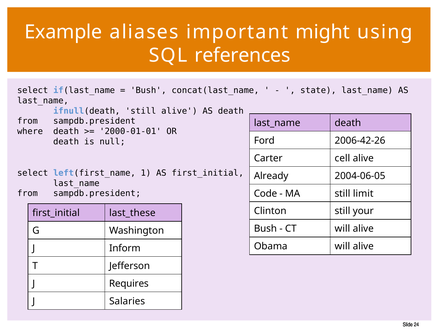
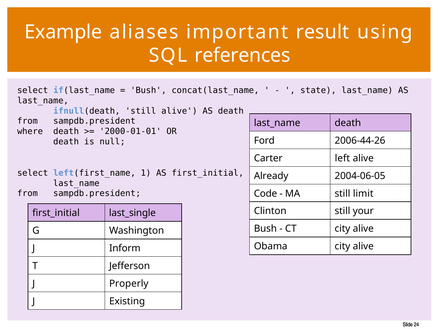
might: might -> result (323, 32)
2006-42-26: 2006-42-26 -> 2006-44-26 (360, 141)
cell: cell -> left (342, 158)
last_these: last_these -> last_single (132, 213)
CT will: will -> city (342, 229)
Obama will: will -> city (342, 247)
Requires: Requires -> Properly (129, 284)
Salaries: Salaries -> Existing (127, 301)
